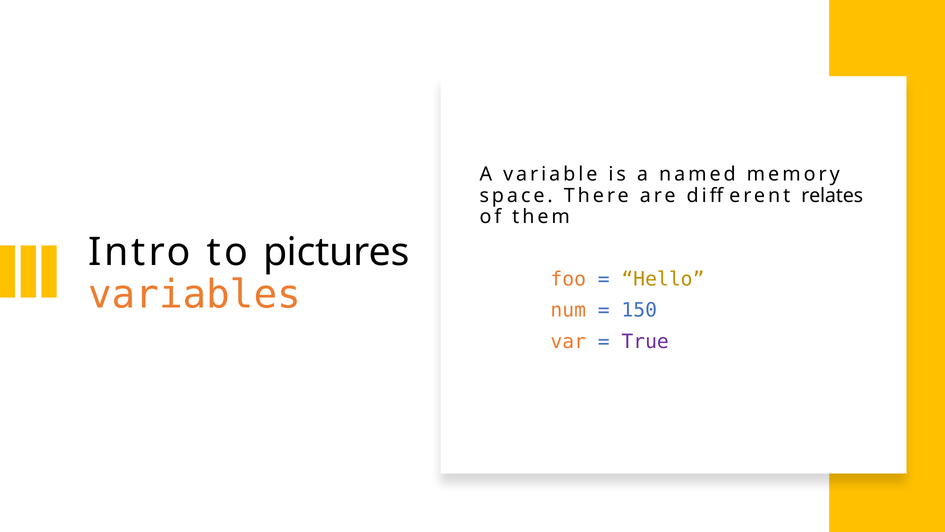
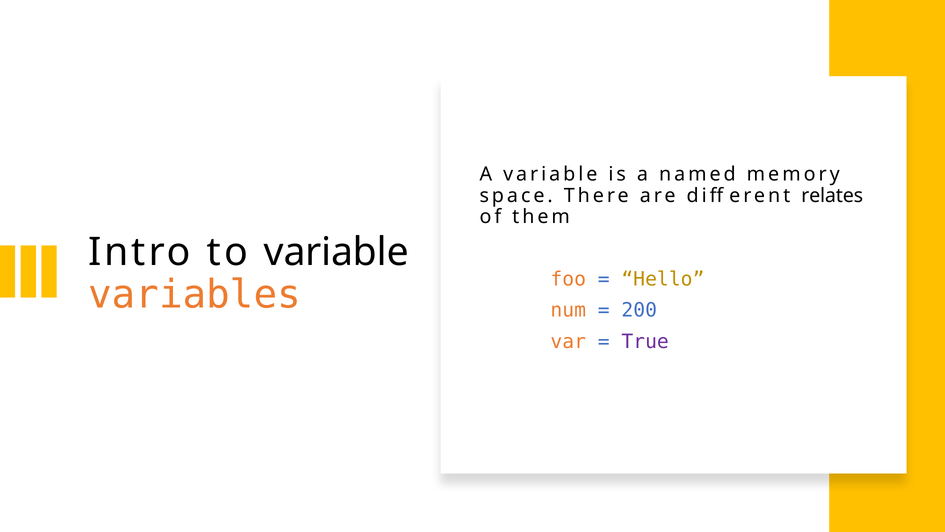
to pictures: pictures -> variable (336, 252)
150: 150 -> 200 (639, 310)
